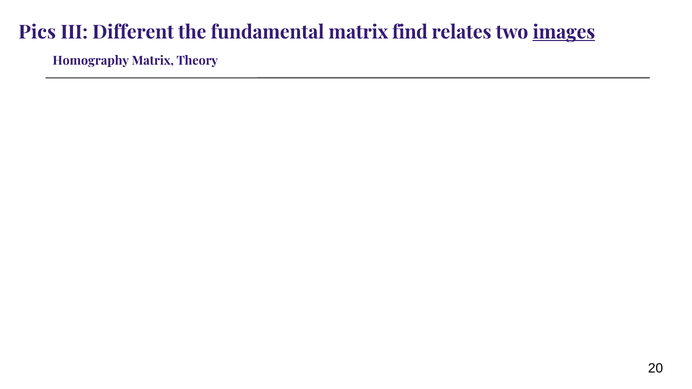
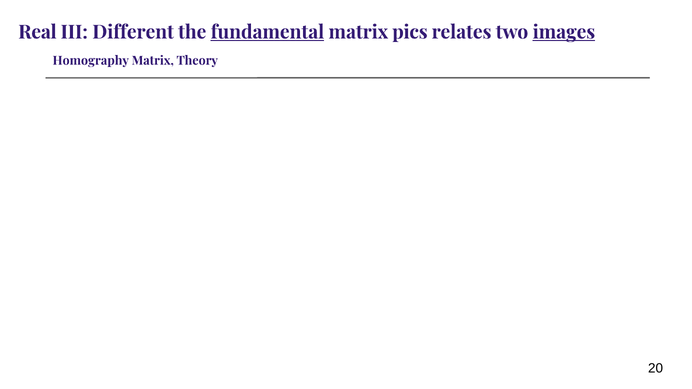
Pics: Pics -> Real (37, 32)
fundamental underline: none -> present (267, 32)
find: find -> pics (410, 32)
